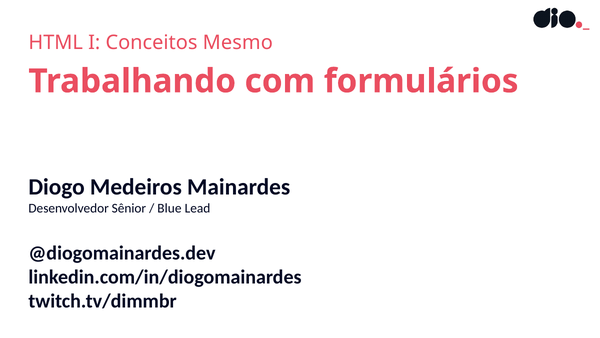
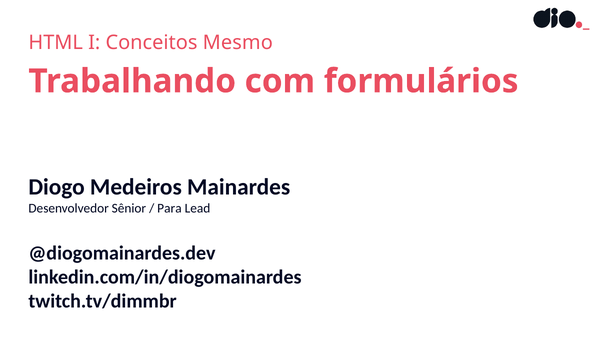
Blue: Blue -> Para (169, 208)
